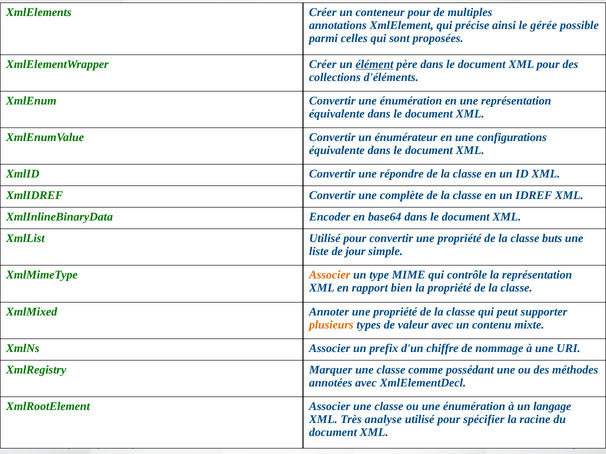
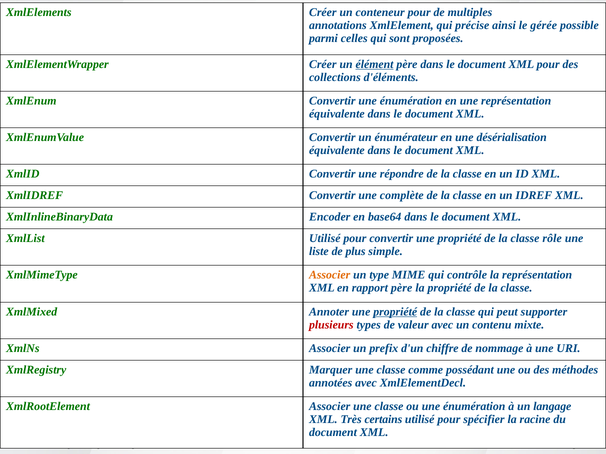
configurations: configurations -> désérialisation (512, 138)
buts: buts -> rôle (552, 239)
jour: jour -> plus (356, 252)
rapport bien: bien -> père (402, 288)
propriété underline: none -> present (395, 312)
plusieurs colour: orange -> red (331, 325)
analyse: analyse -> certains (383, 420)
